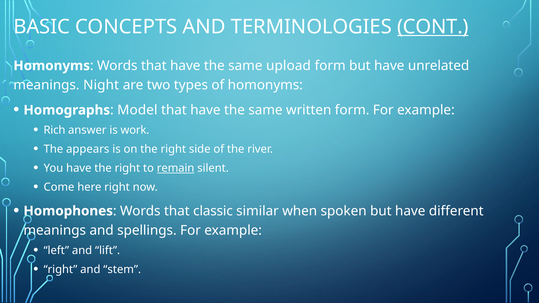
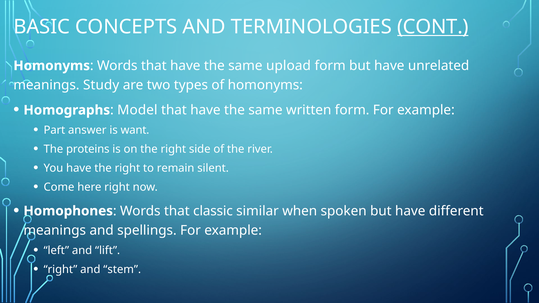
Night: Night -> Study (101, 85)
Rich: Rich -> Part (54, 130)
work: work -> want (135, 130)
appears: appears -> proteins (88, 149)
remain underline: present -> none (176, 168)
